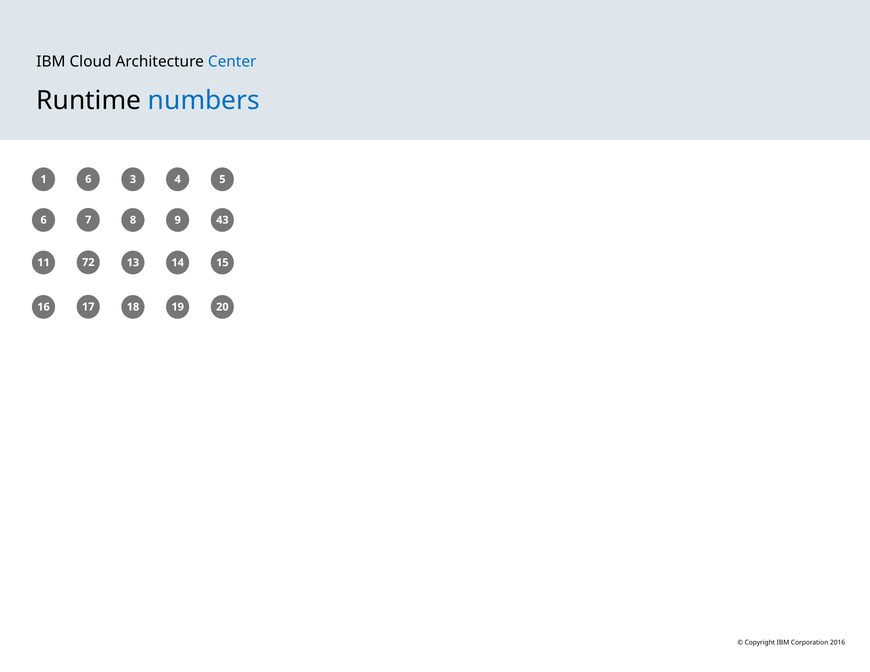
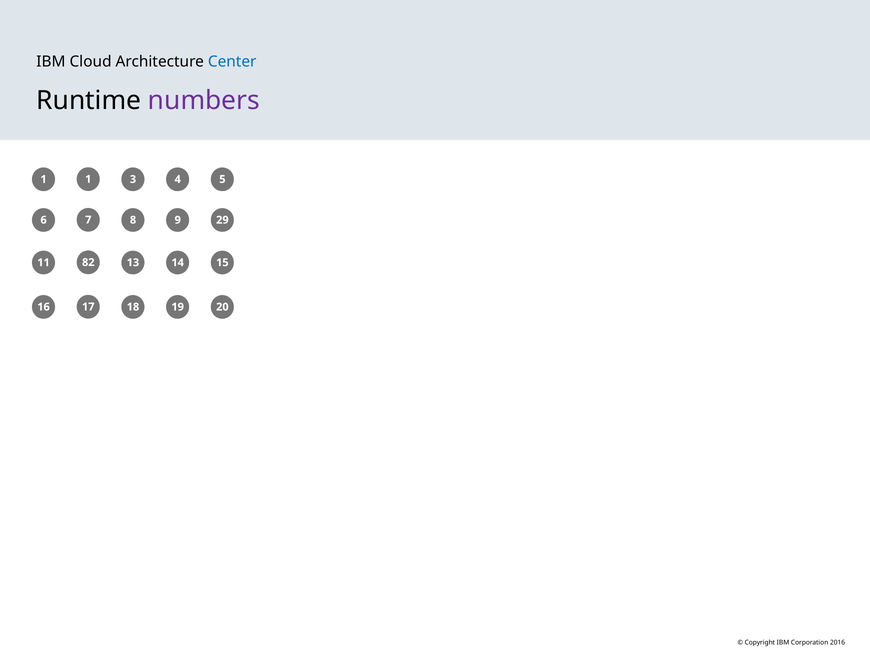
numbers colour: blue -> purple (204, 100)
1 6: 6 -> 1 (88, 179)
43: 43 -> 29 (222, 220)
72: 72 -> 82 (88, 262)
